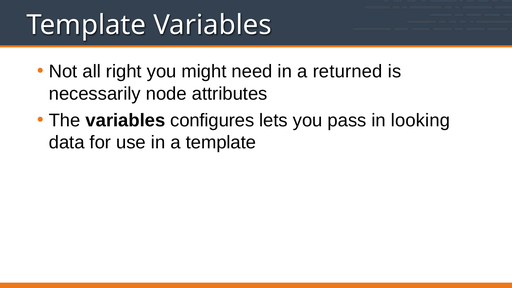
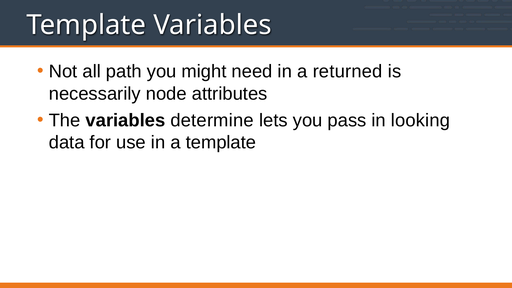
right: right -> path (124, 72)
configures: configures -> determine (212, 120)
